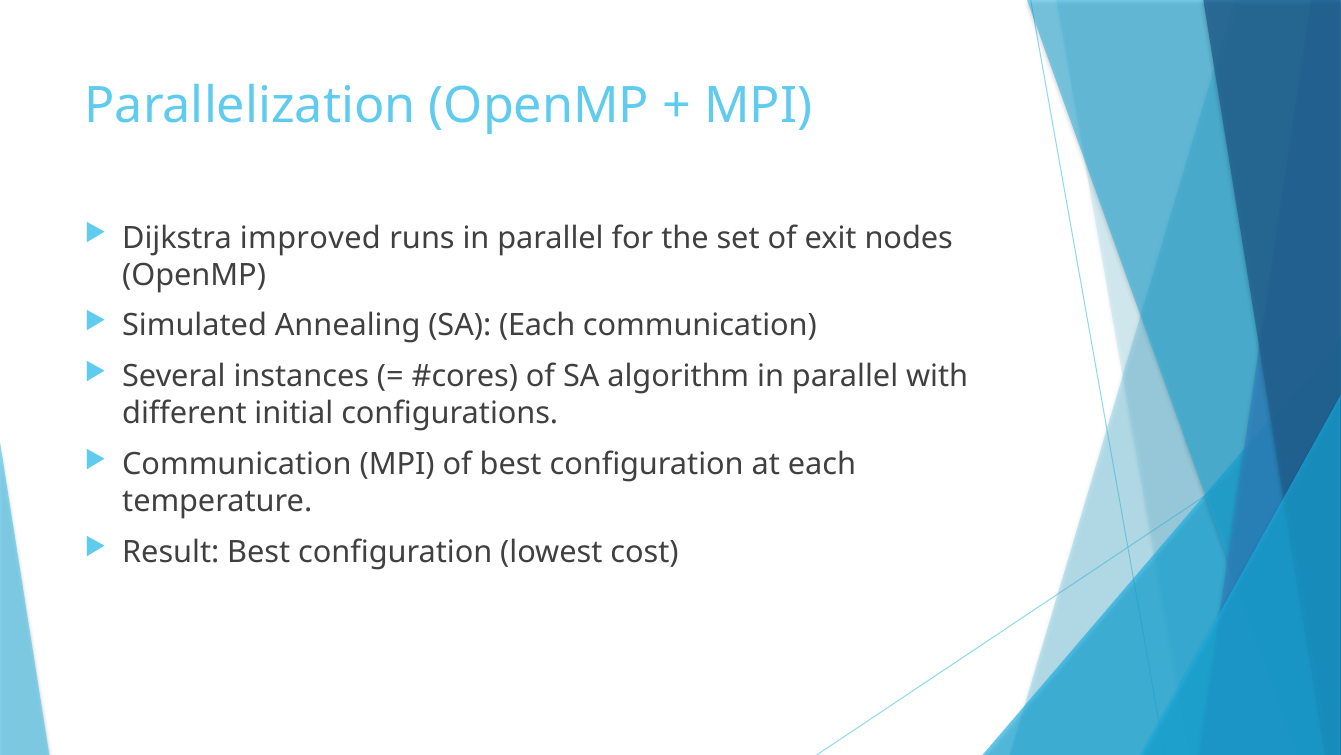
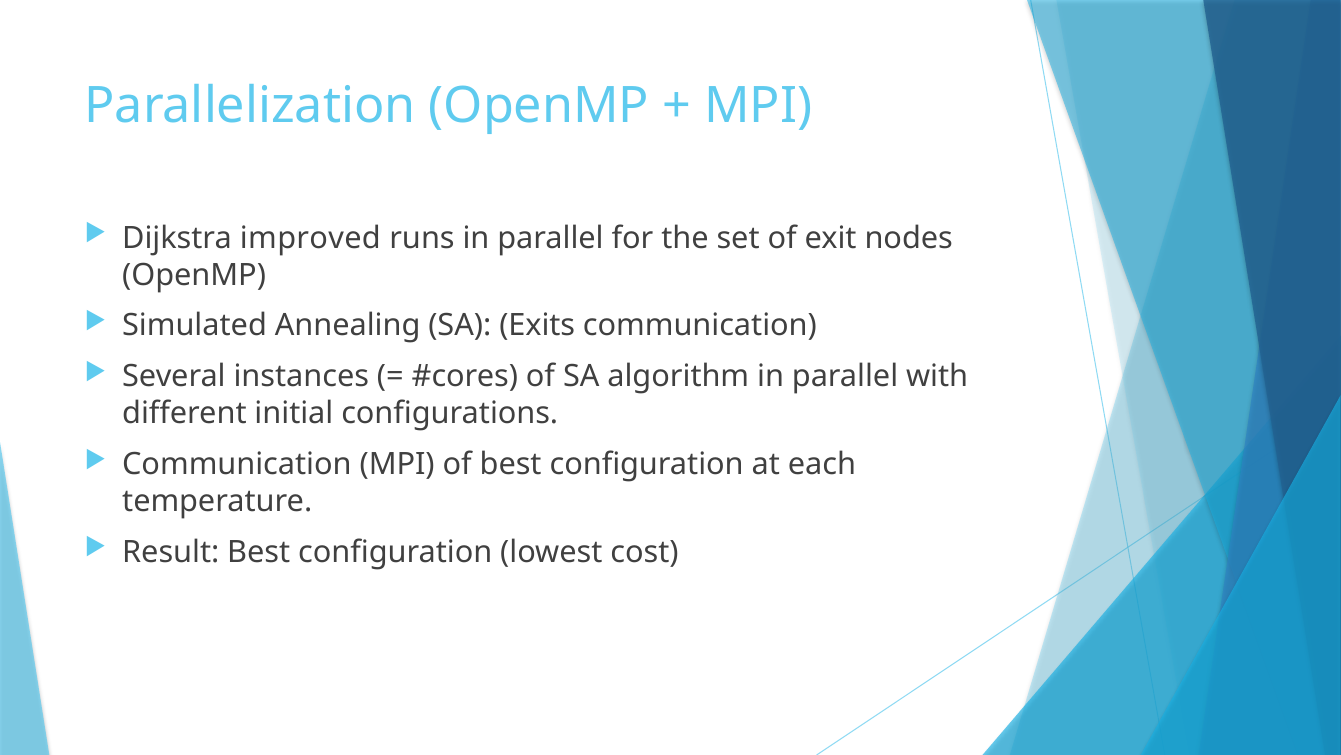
SA Each: Each -> Exits (537, 326)
